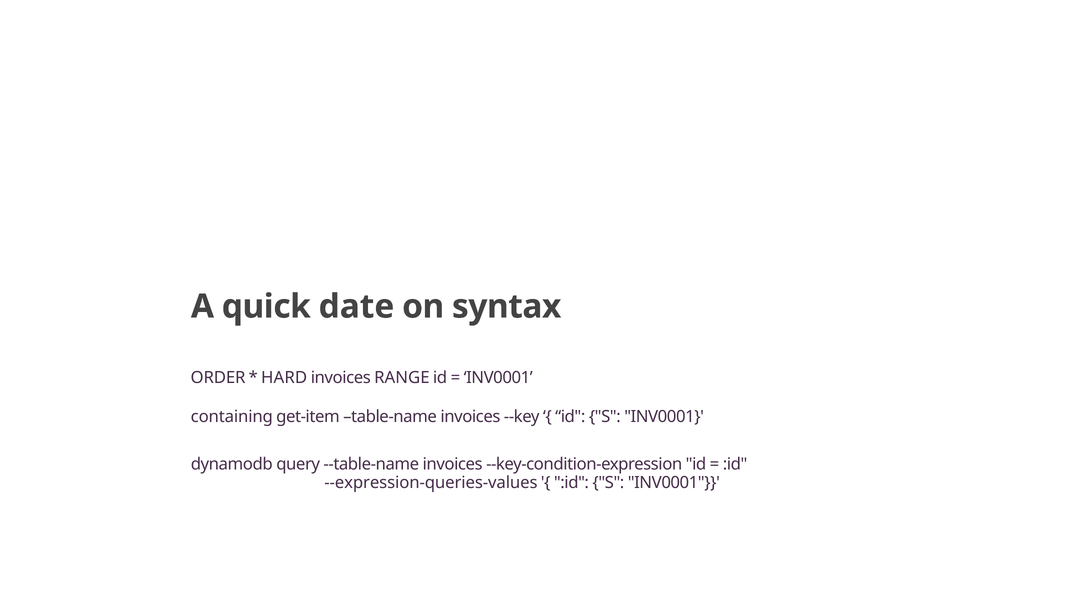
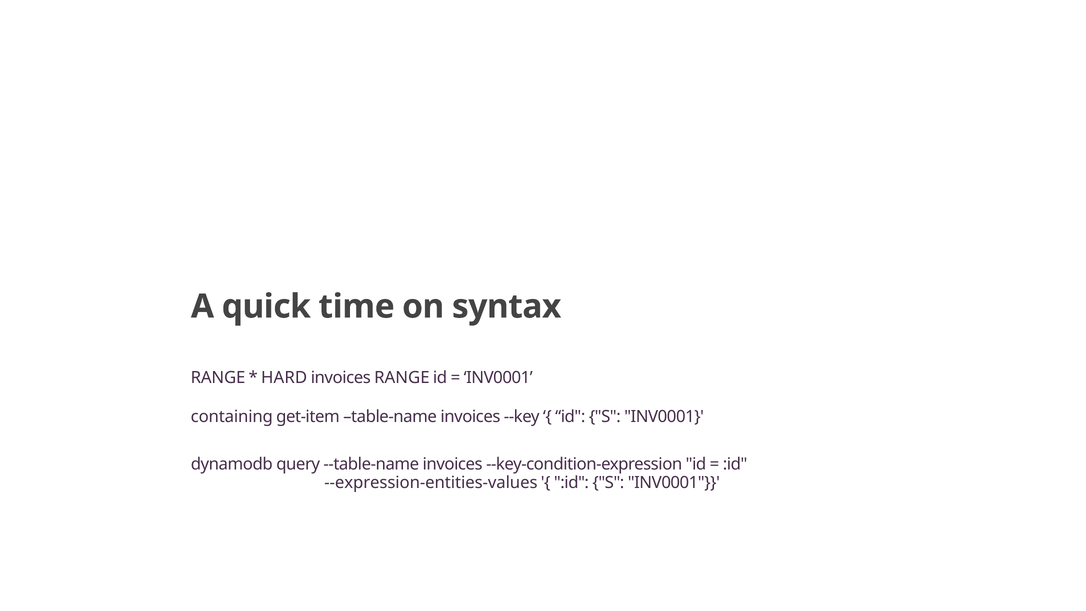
date: date -> time (357, 306)
ORDER: ORDER -> RANGE (218, 378)
--expression-queries-values: --expression-queries-values -> --expression-entities-values (431, 482)
